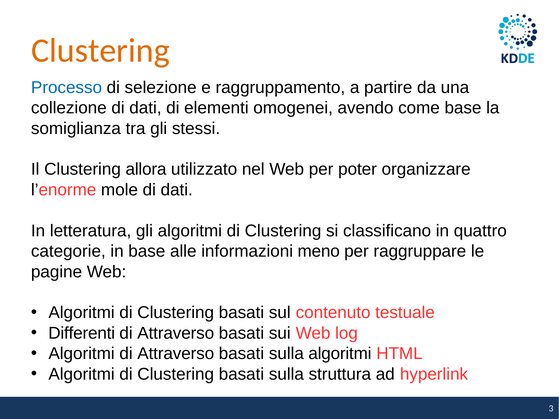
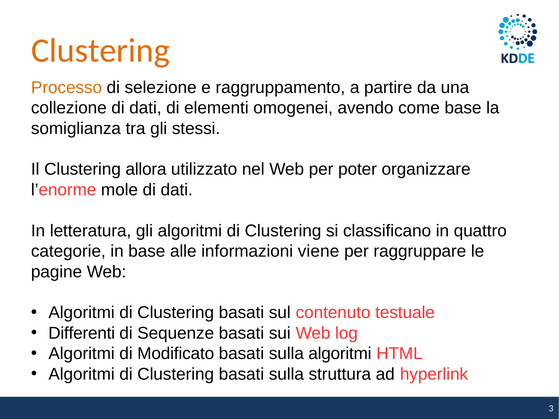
Processo colour: blue -> orange (67, 87)
meno: meno -> viene (319, 251)
Attraverso: Attraverso -> Sequenze (176, 333)
Algoritmi di Attraverso: Attraverso -> Modificato (176, 354)
